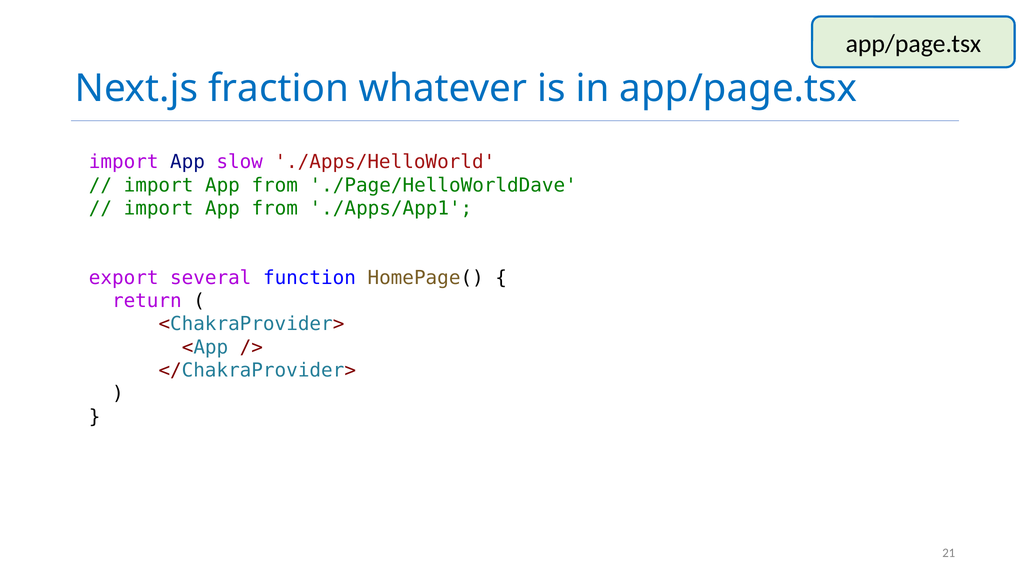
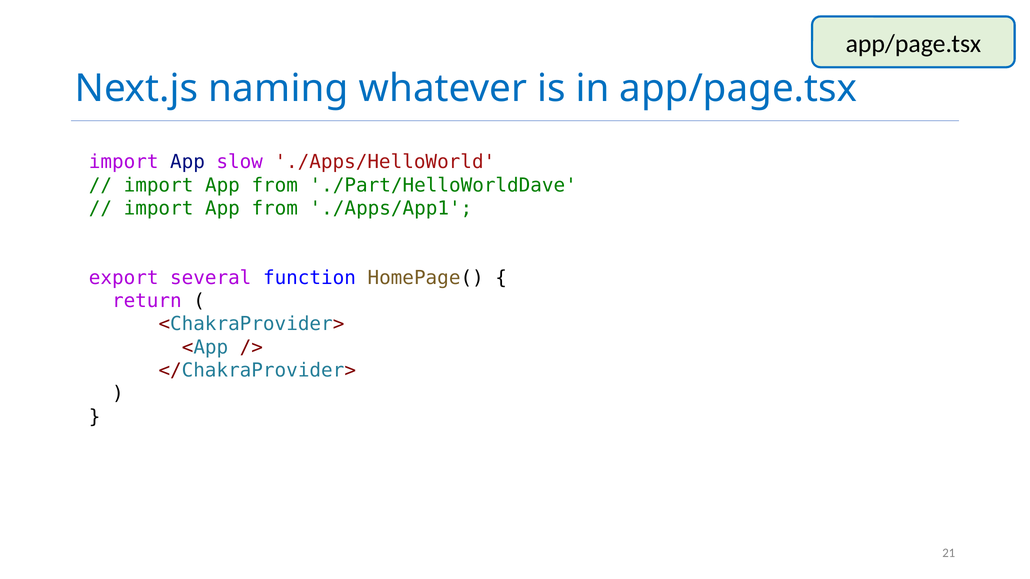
fraction: fraction -> naming (278, 89)
./Page/HelloWorldDave: ./Page/HelloWorldDave -> ./Part/HelloWorldDave (443, 185)
